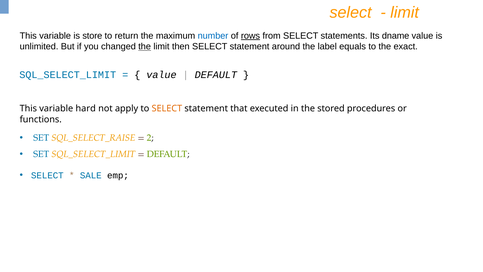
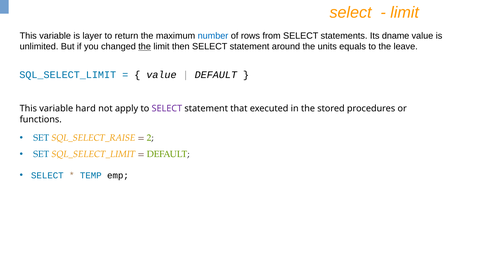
store: store -> layer (92, 36)
rows underline: present -> none (250, 36)
label: label -> units (327, 47)
exact: exact -> leave (406, 47)
SELECT colour: orange -> purple (167, 108)
SALE: SALE -> TEMP (91, 175)
